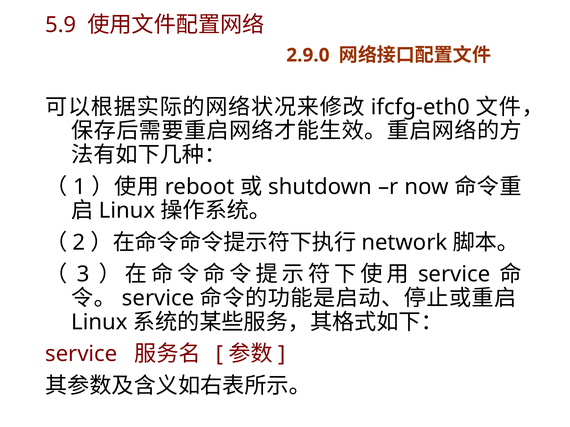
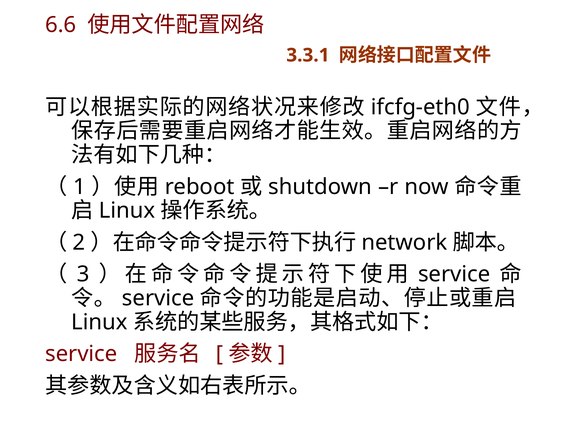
5.9: 5.9 -> 6.6 (61, 25)
2.9.0: 2.9.0 -> 3.3.1 (308, 55)
